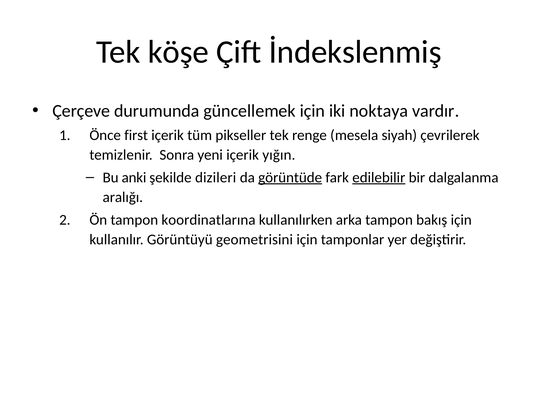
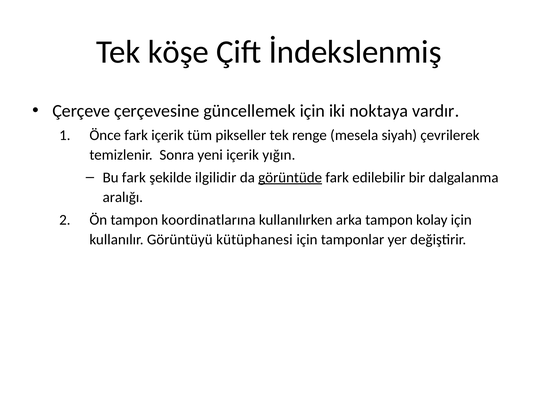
durumunda: durumunda -> çerçevesine (157, 111)
Önce first: first -> fark (136, 135)
Bu anki: anki -> fark (134, 178)
dizileri: dizileri -> ilgilidir (216, 178)
edilebilir underline: present -> none (379, 178)
bakış: bakış -> kolay (432, 220)
geometrisini: geometrisini -> kütüphanesi (254, 240)
